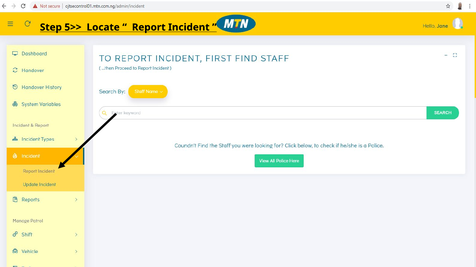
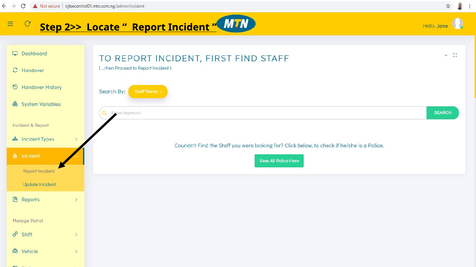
5>>: 5>> -> 2>> (73, 27)
